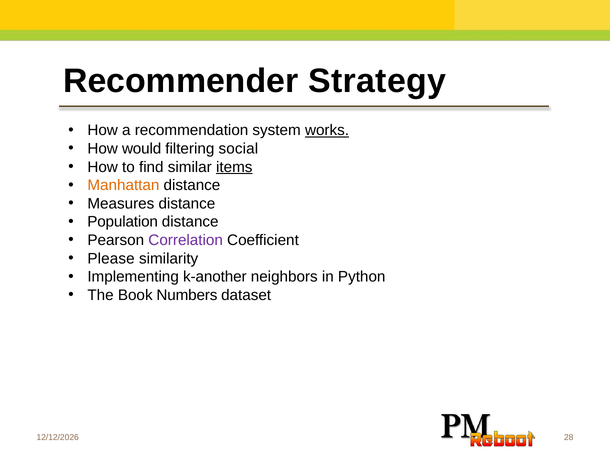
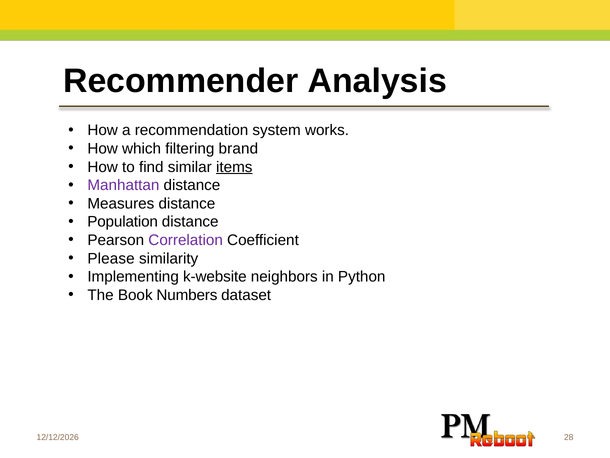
Strategy: Strategy -> Analysis (377, 81)
works underline: present -> none (327, 130)
would: would -> which (142, 149)
social: social -> brand (238, 149)
Manhattan colour: orange -> purple (123, 185)
k-another: k-another -> k-website (215, 277)
